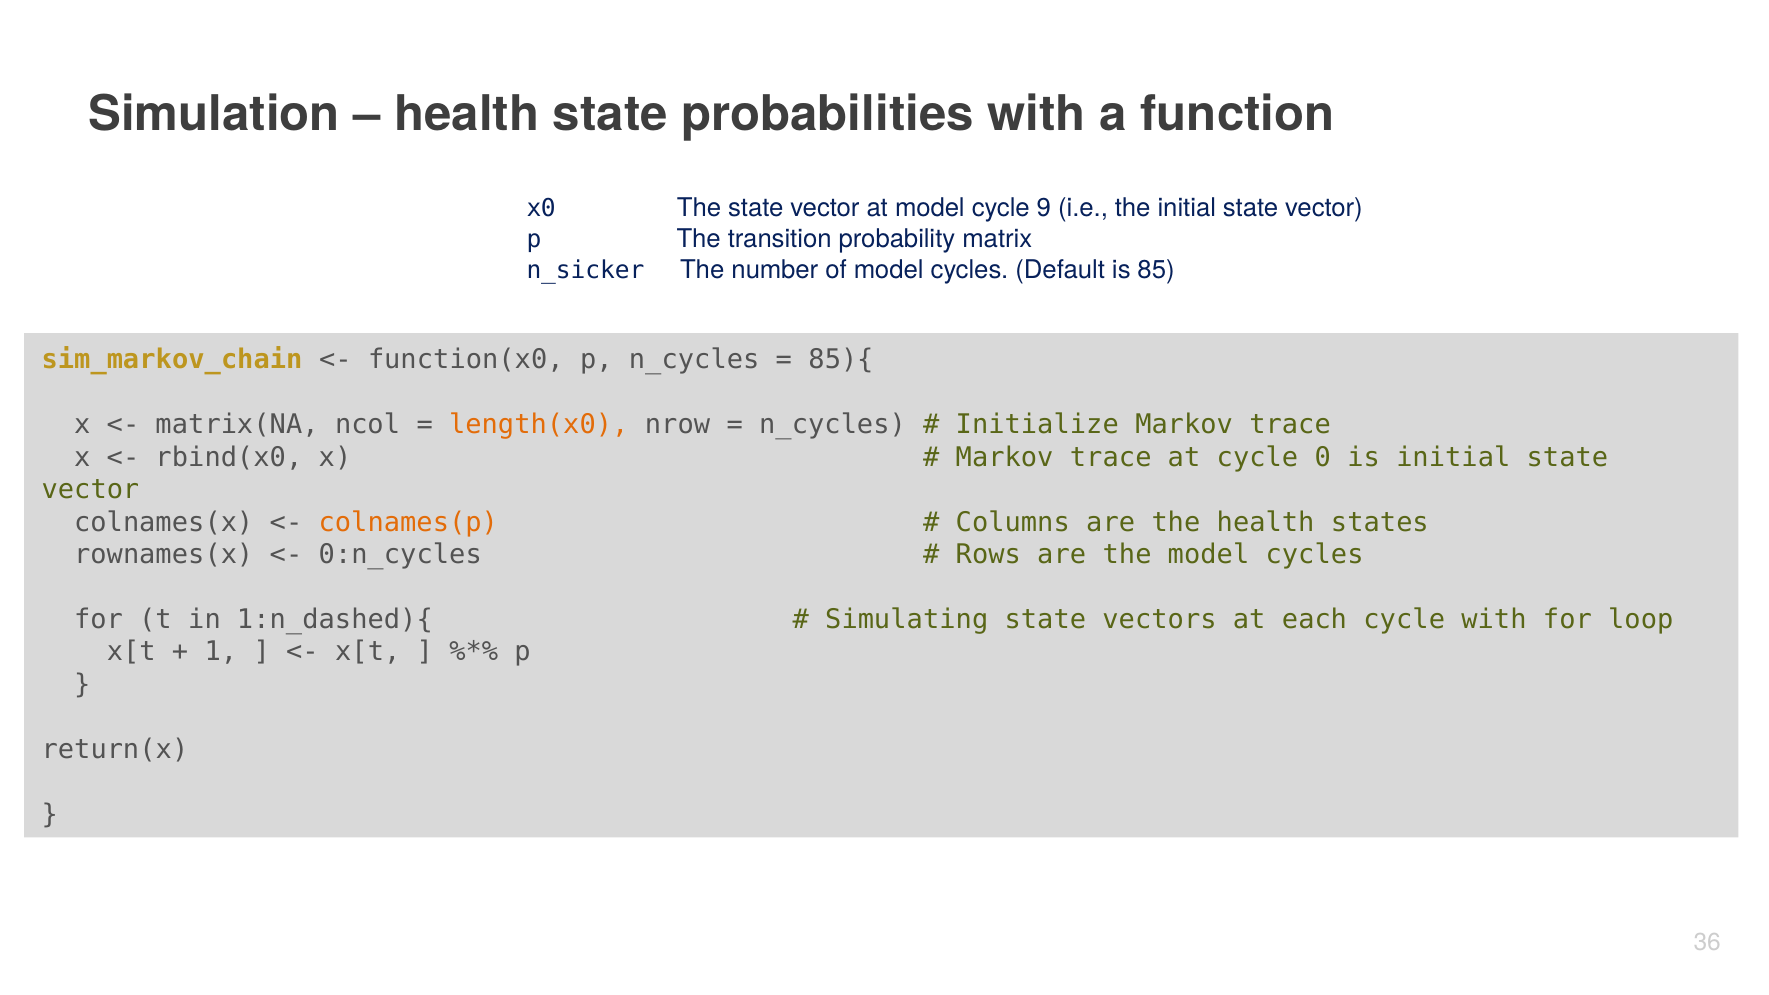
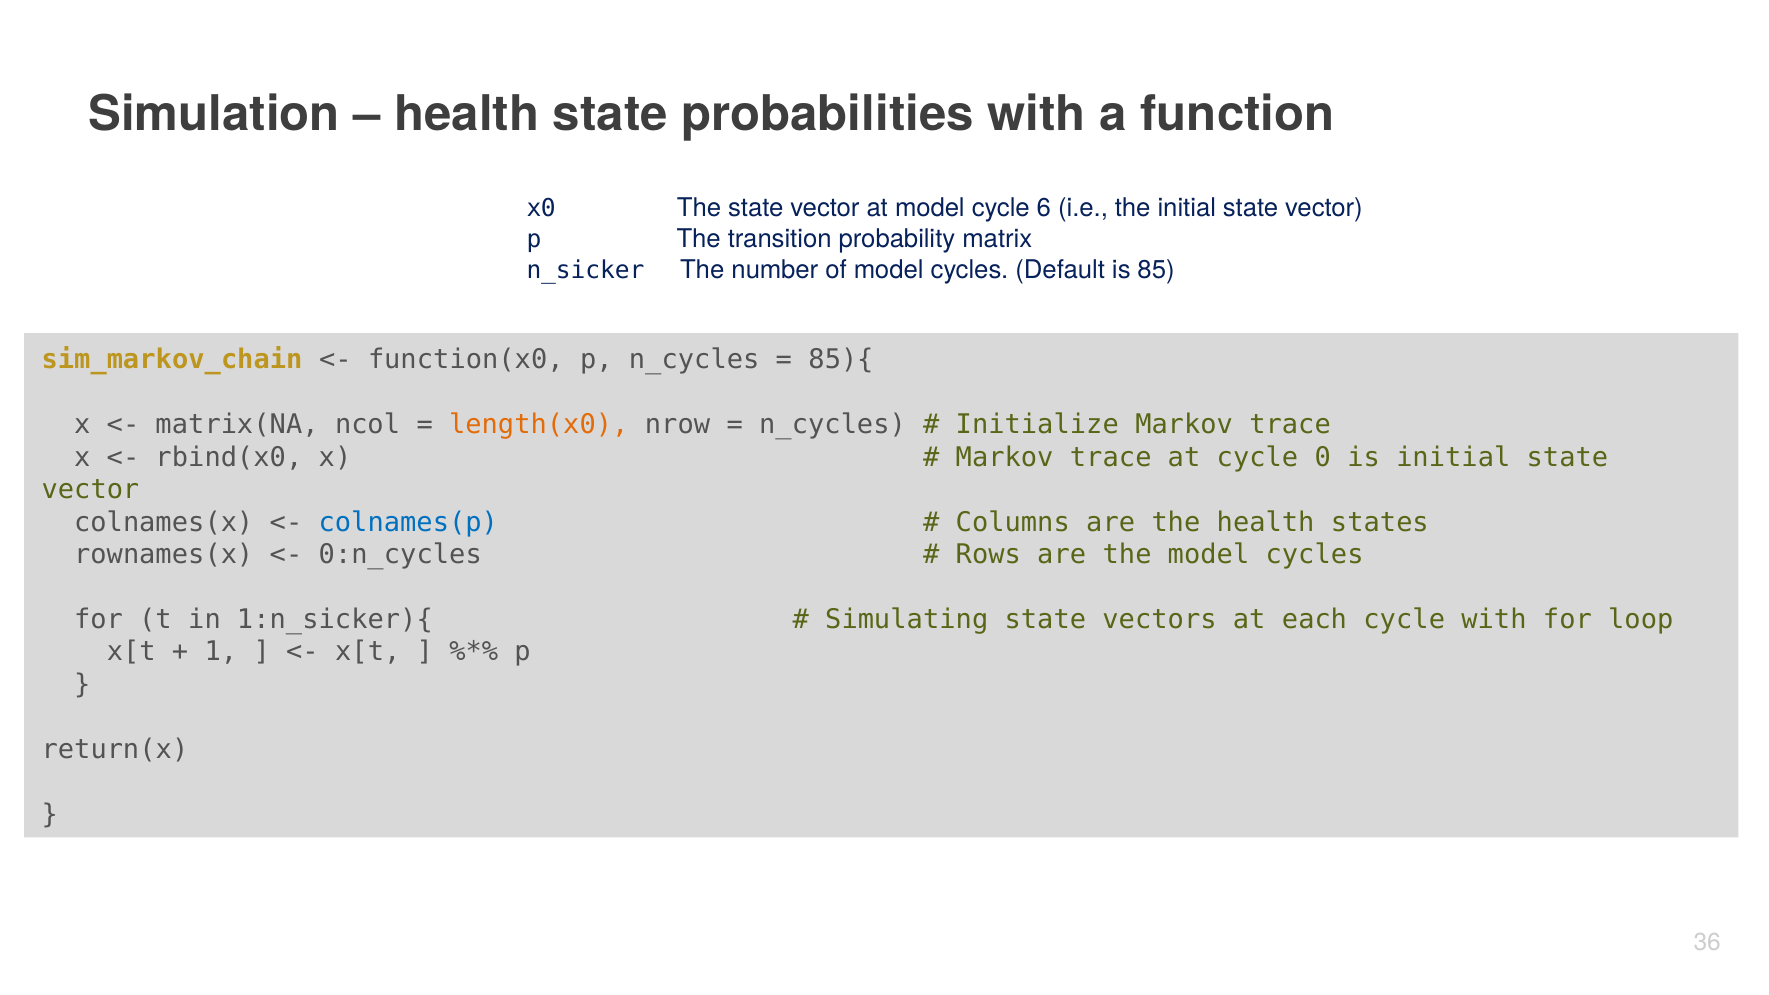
9: 9 -> 6 (1044, 208)
colnames(p colour: orange -> blue (408, 522)
1:n_dashed){: 1:n_dashed){ -> 1:n_sicker){ (335, 620)
